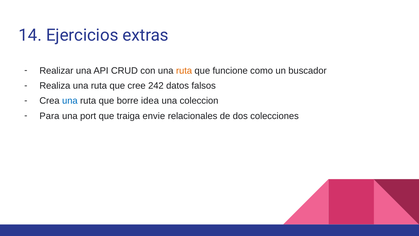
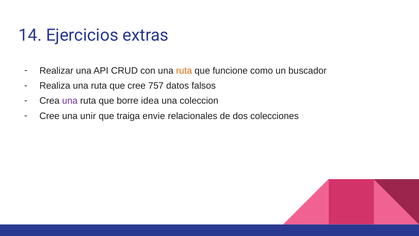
242: 242 -> 757 (156, 86)
una colour: blue -> purple (70, 101)
Para: Para -> Cree (49, 116)
port: port -> unir (88, 116)
